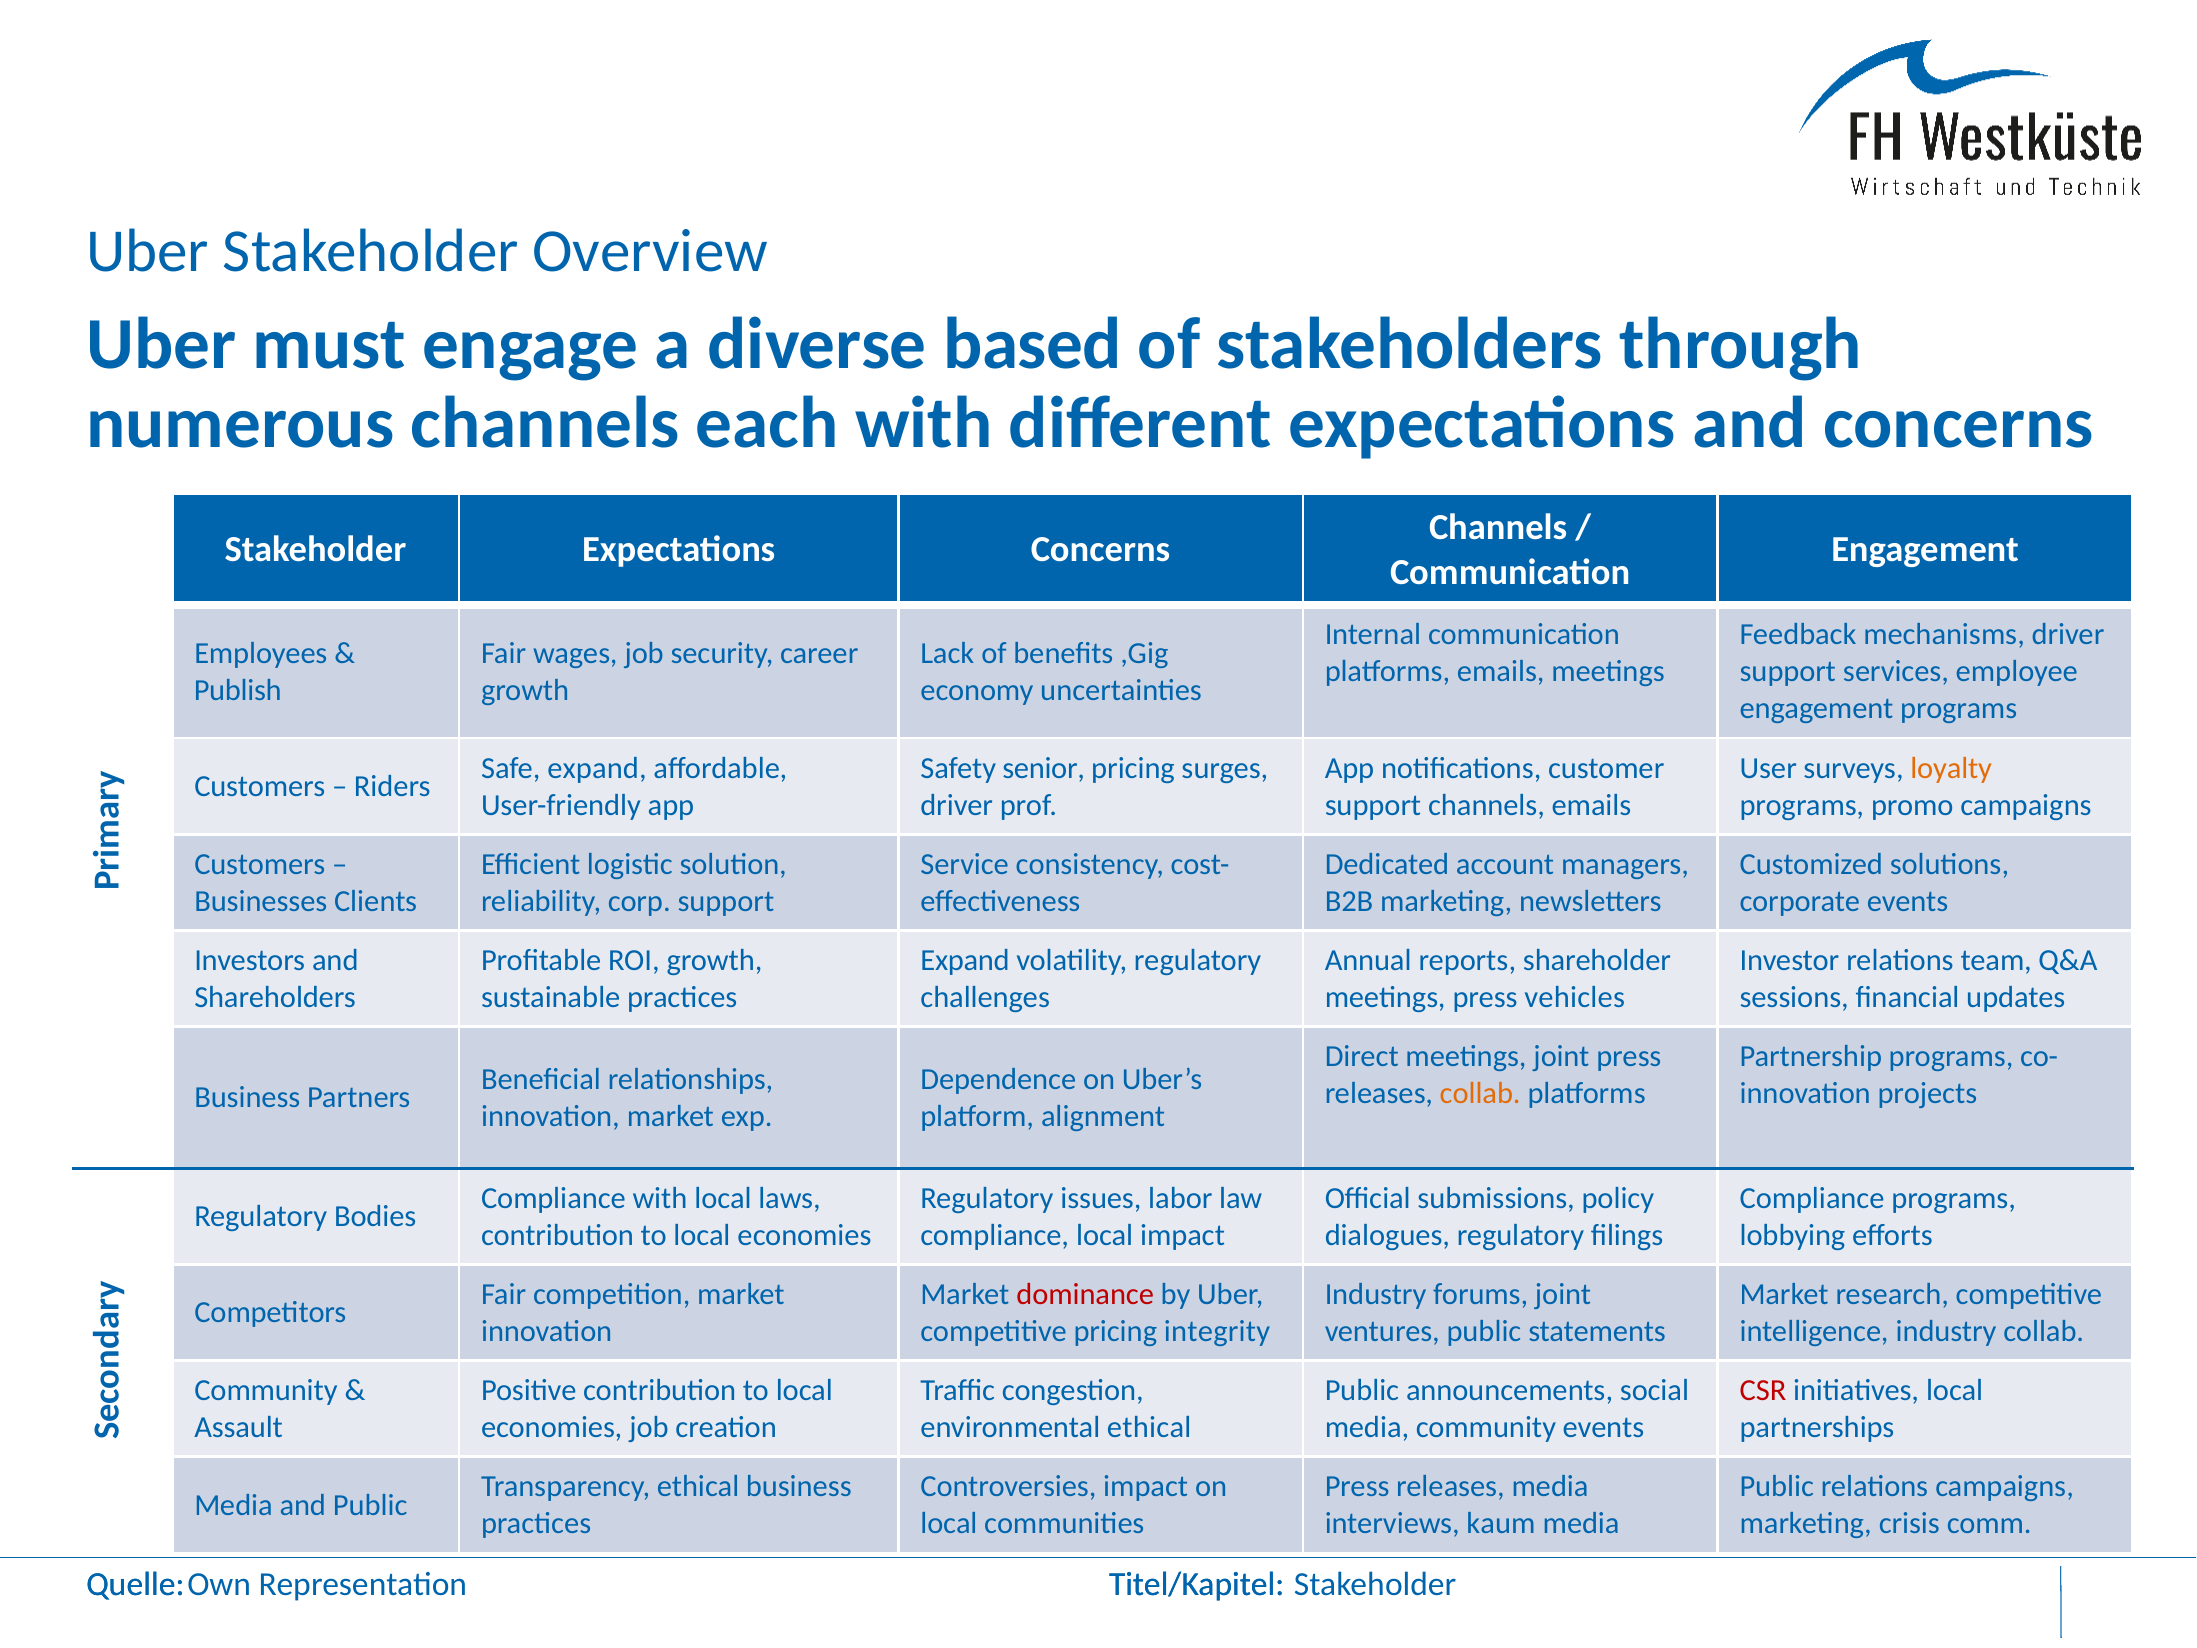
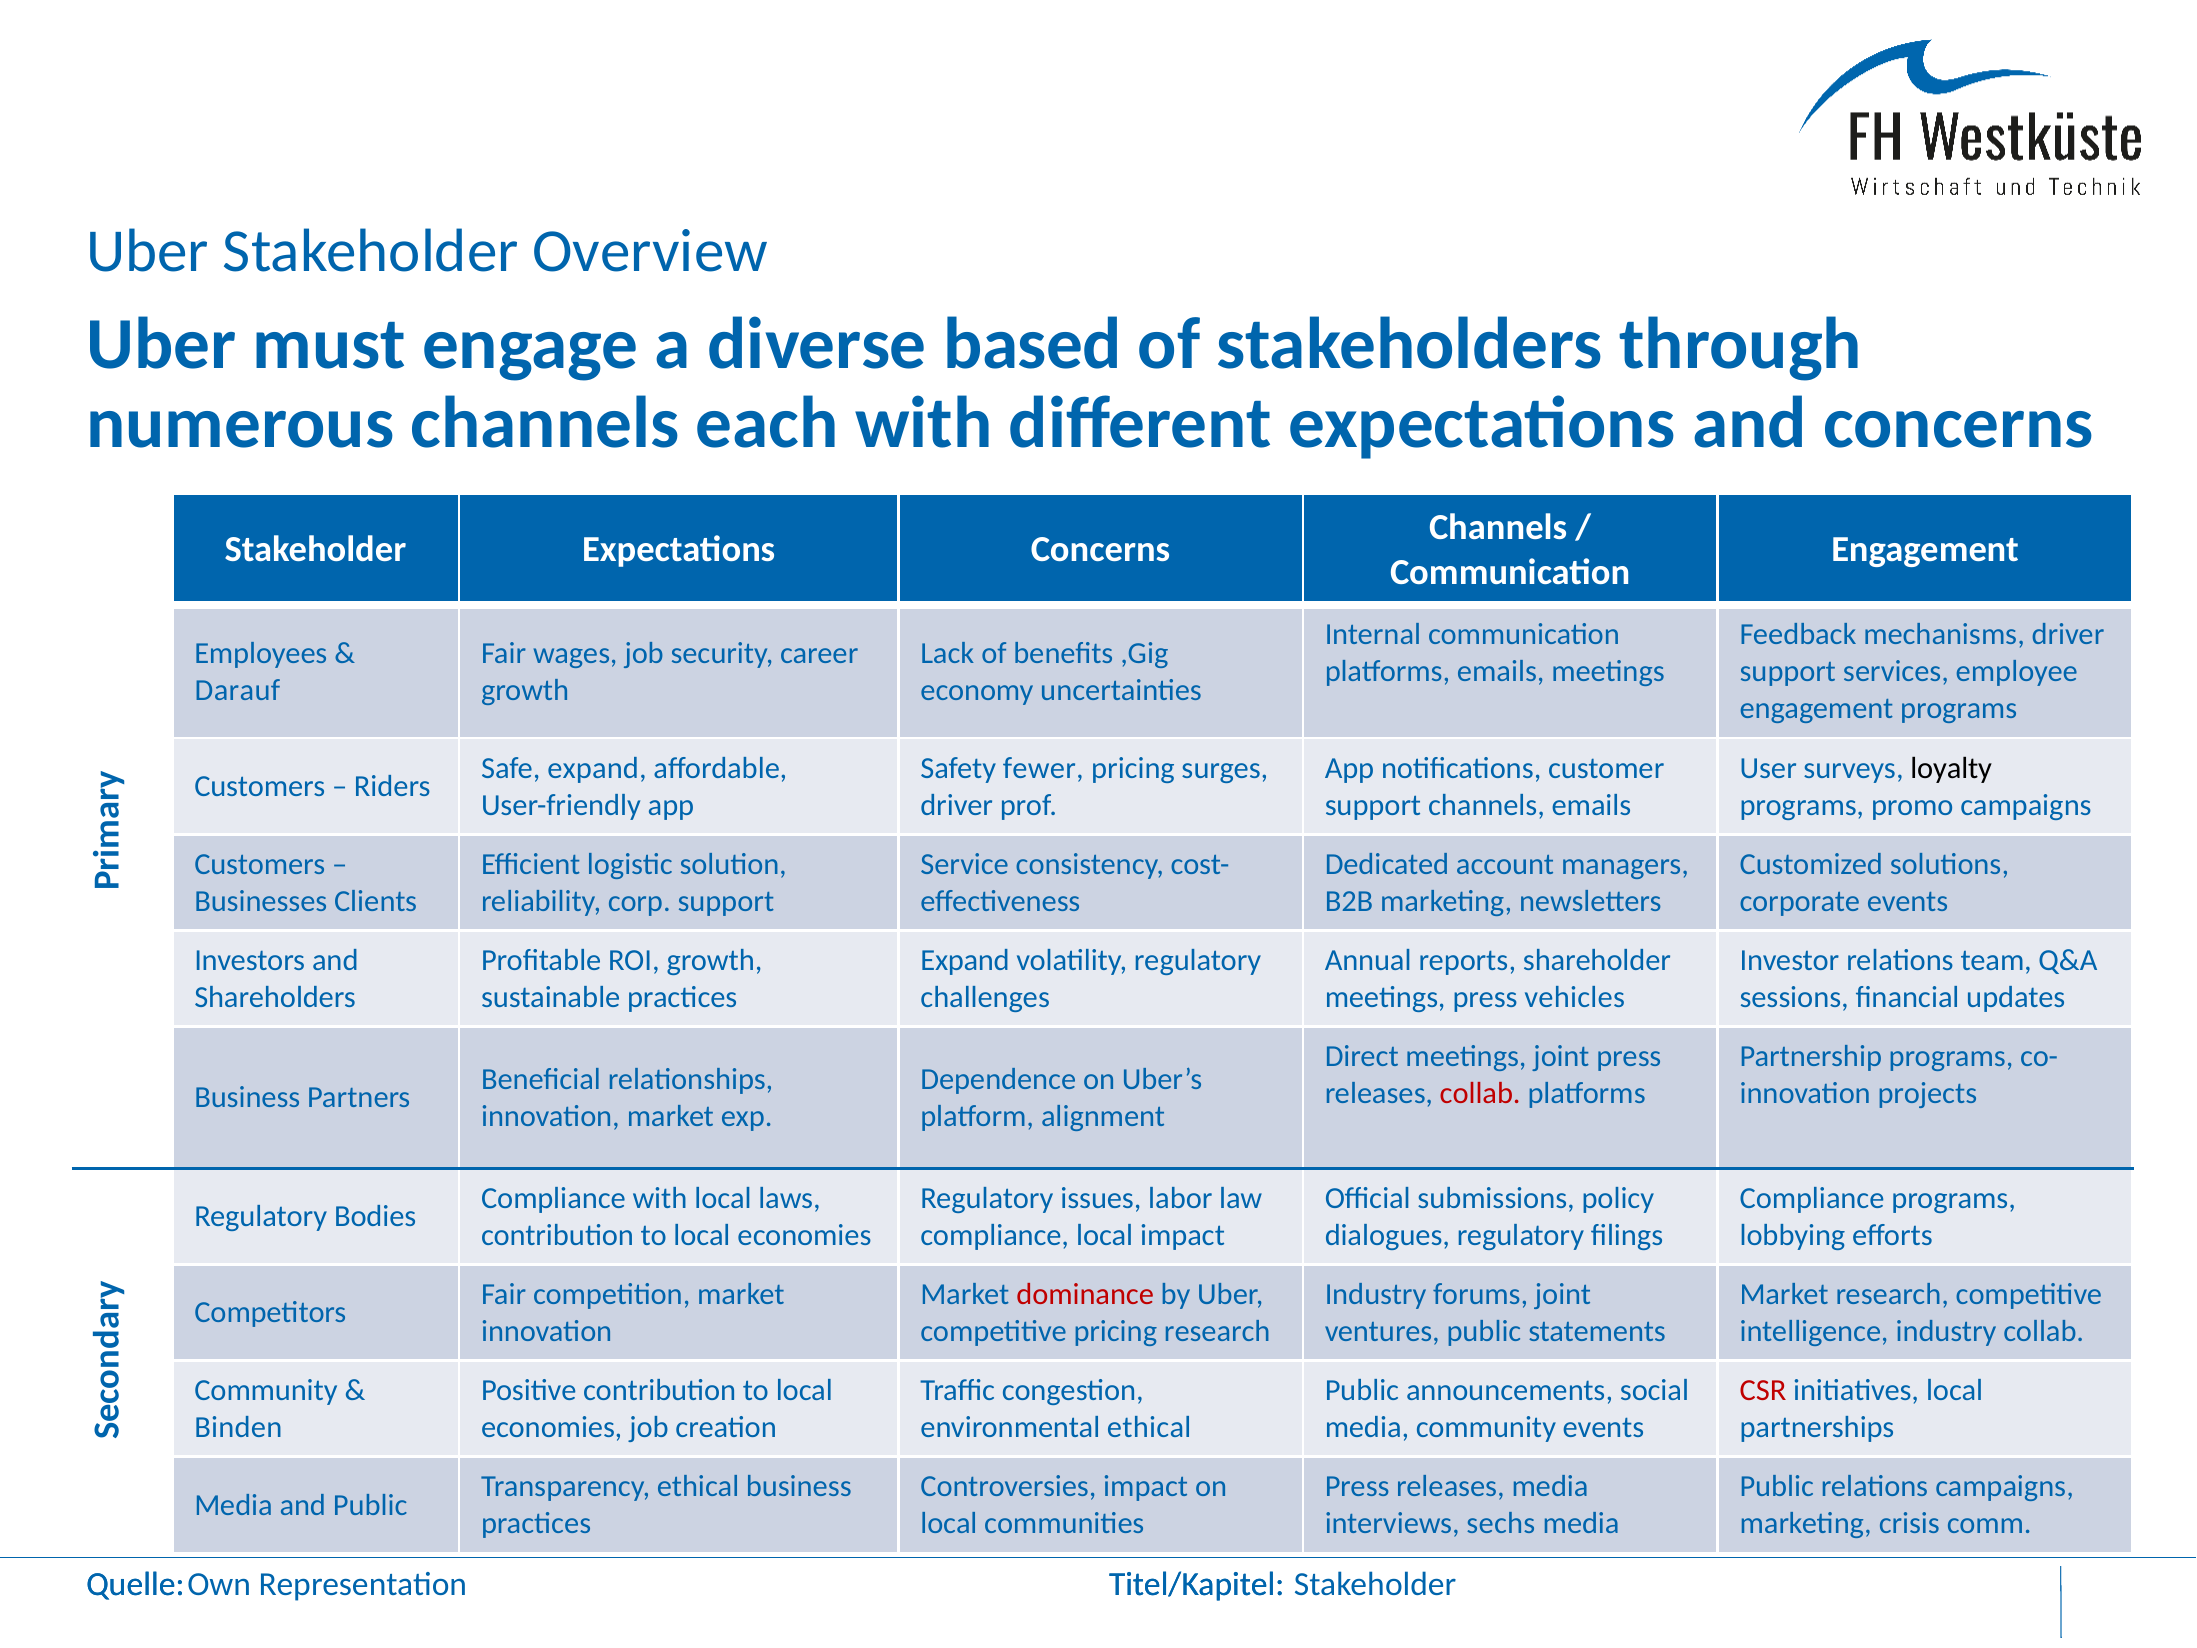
Publish: Publish -> Darauf (237, 690)
senior: senior -> fewer (1043, 768)
loyalty colour: orange -> black (1951, 768)
collab colour: orange -> red (1480, 1093)
pricing integrity: integrity -> research (1217, 1331)
Assault: Assault -> Binden (238, 1427)
kaum: kaum -> sechs (1501, 1523)
